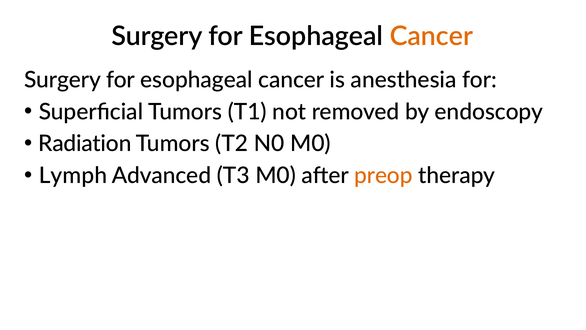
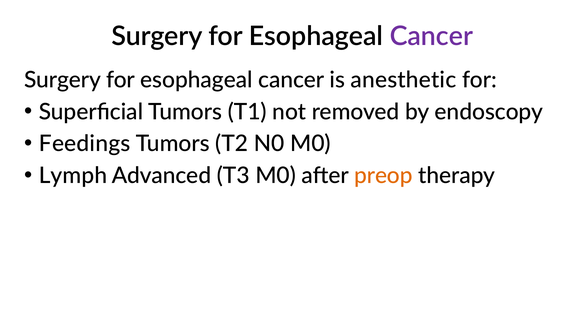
Cancer colour: orange -> purple (431, 36)
anesthesia: anesthesia -> anesthetic (403, 80)
Radiation: Radiation -> Feedings (85, 144)
